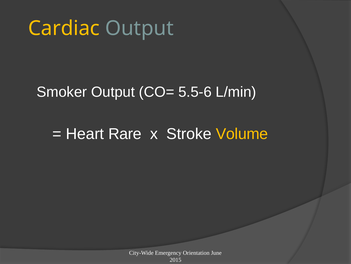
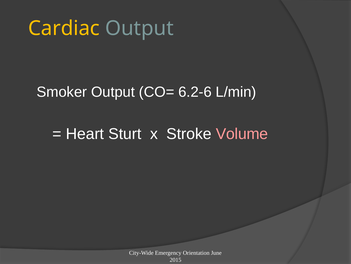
5.5-6: 5.5-6 -> 6.2-6 (195, 92)
Rare: Rare -> Sturt (125, 134)
Volume colour: yellow -> pink (242, 134)
